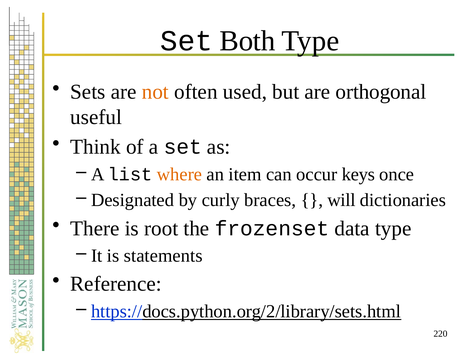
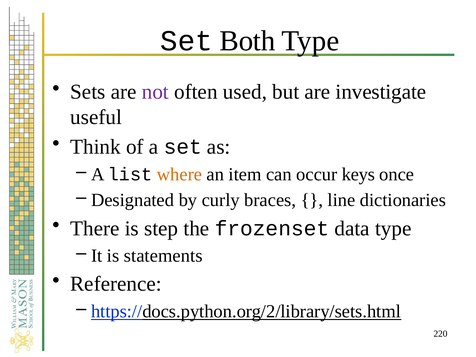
not colour: orange -> purple (155, 92)
orthogonal: orthogonal -> investigate (381, 92)
will: will -> line (341, 200)
root: root -> step (161, 228)
